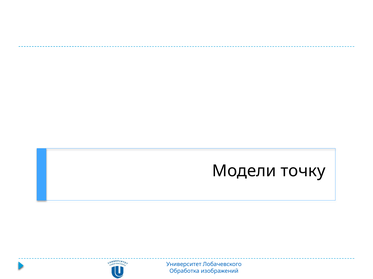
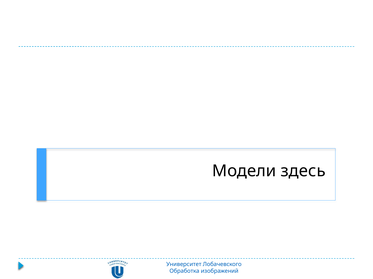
точку: точку -> здесь (303, 171)
